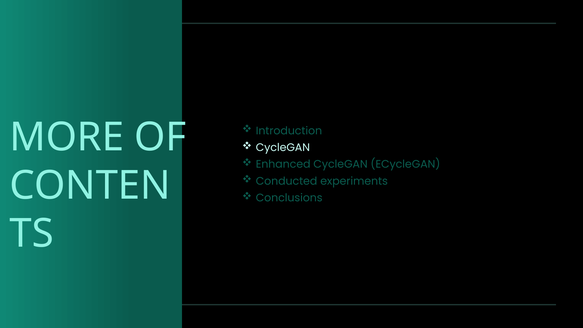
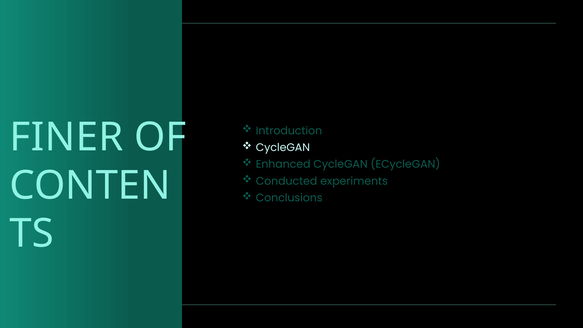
MORE: MORE -> FINER (66, 137)
